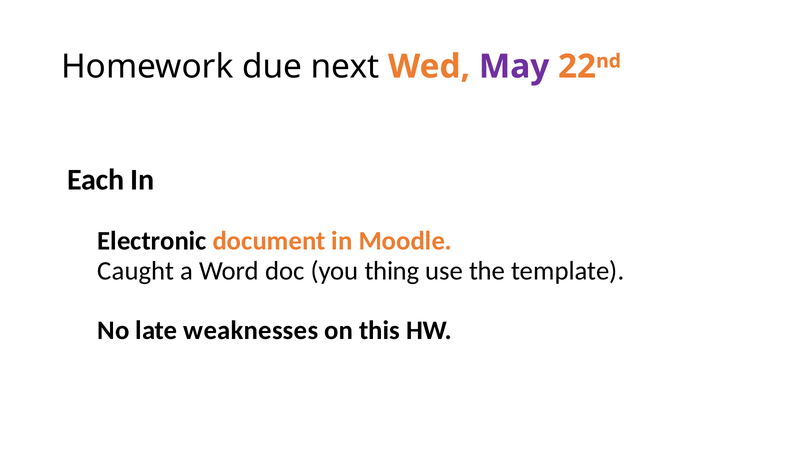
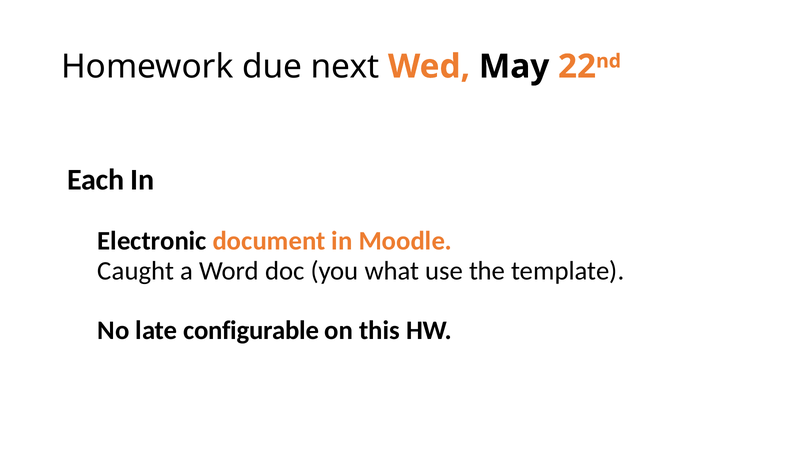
May colour: purple -> black (514, 67)
thing: thing -> what (392, 271)
weaknesses: weaknesses -> configurable (251, 331)
